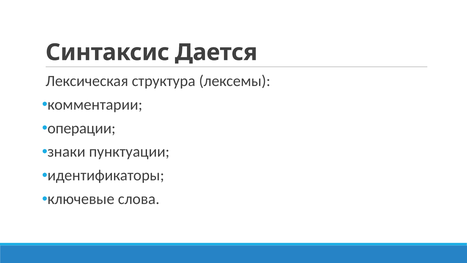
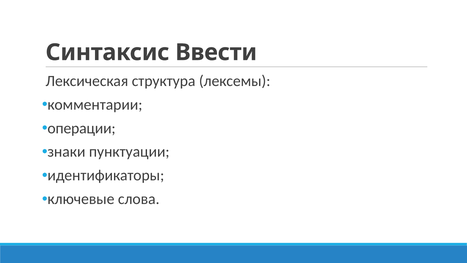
Дается: Дается -> Ввести (216, 52)
